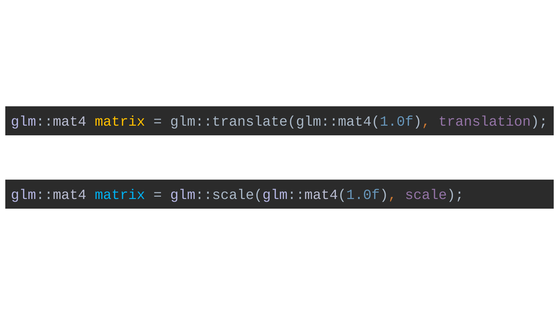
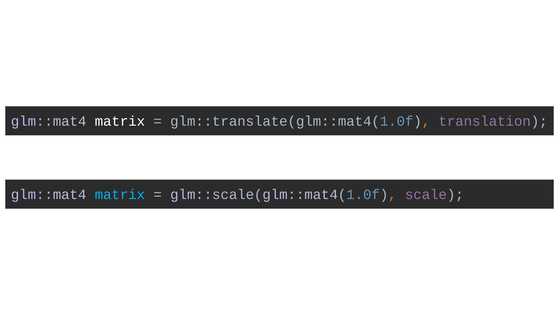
matrix colour: yellow -> white (120, 121)
